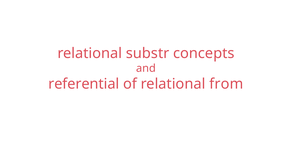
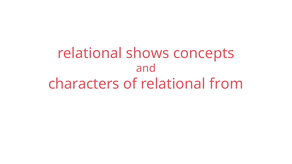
substr: substr -> shows (148, 53)
referential: referential -> characters (84, 84)
